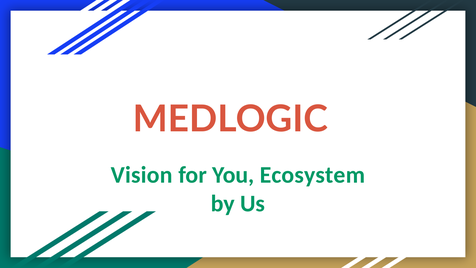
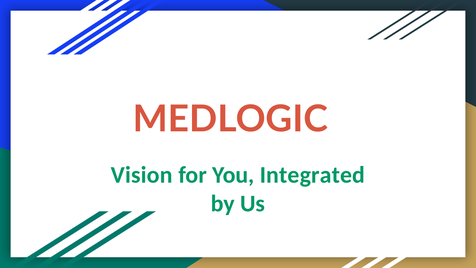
Ecosystem: Ecosystem -> Integrated (312, 175)
